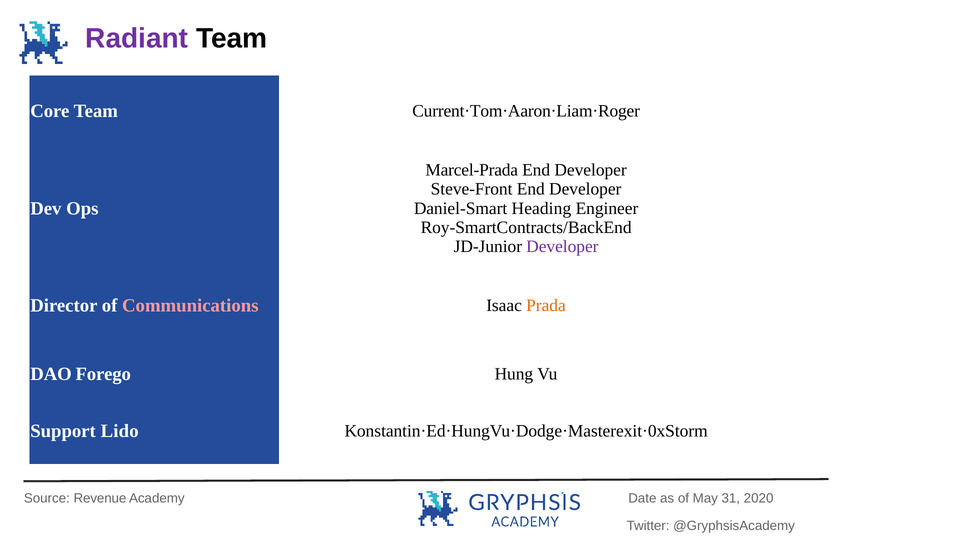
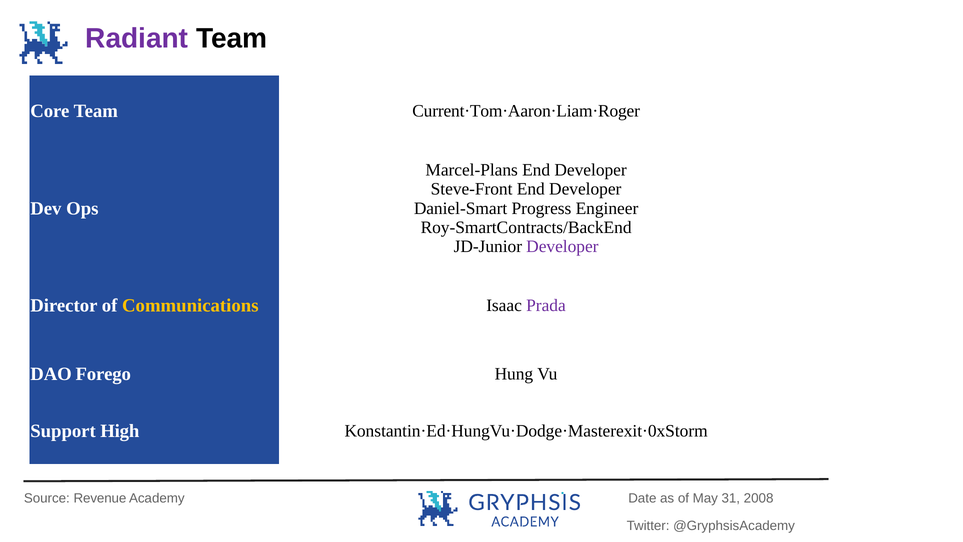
Marcel-Prada: Marcel-Prada -> Marcel-Plans (472, 170)
Heading: Heading -> Progress (541, 208)
Communications colour: pink -> yellow (190, 305)
Prada colour: orange -> purple (546, 305)
Lido: Lido -> High (120, 431)
2020: 2020 -> 2008 (759, 498)
